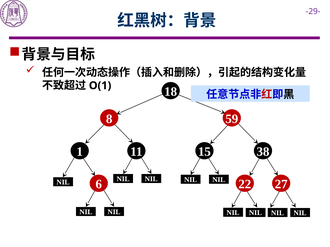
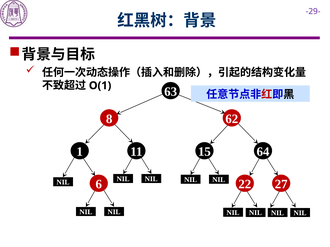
18: 18 -> 63 (171, 92)
59: 59 -> 62 (232, 119)
38: 38 -> 64 (263, 152)
